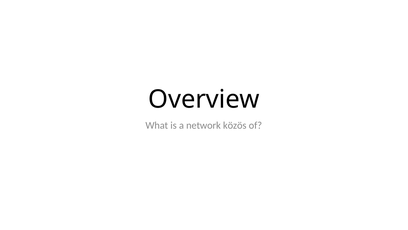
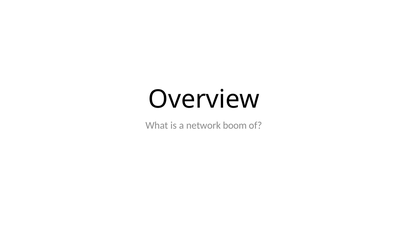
közös: közös -> boom (235, 125)
